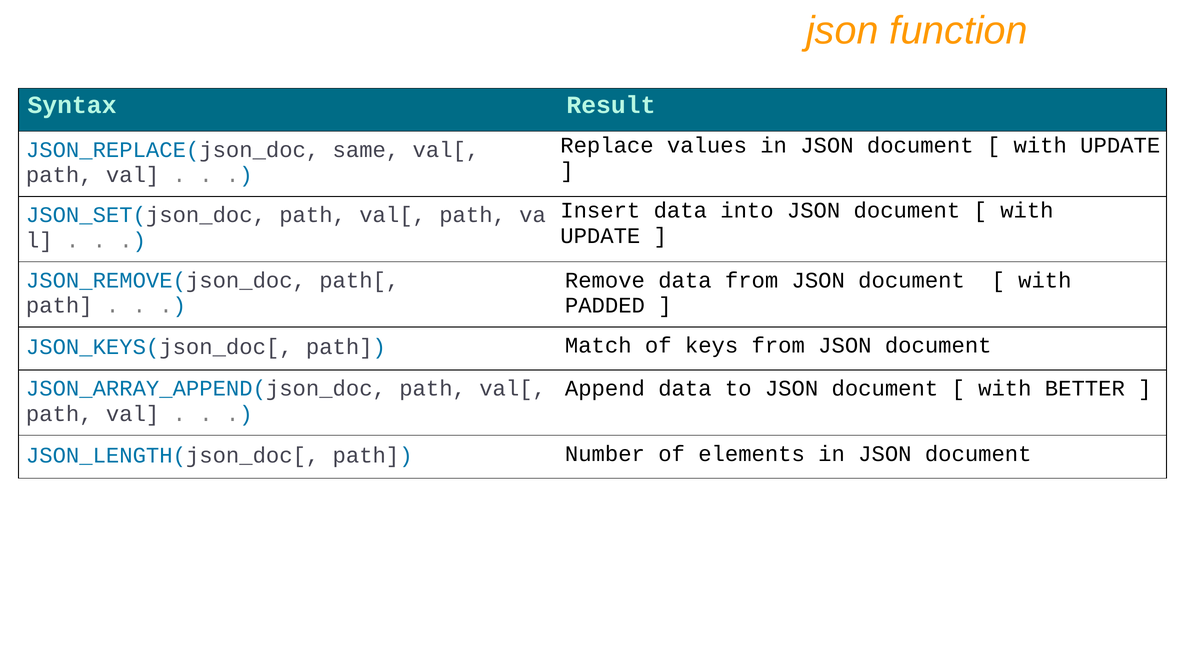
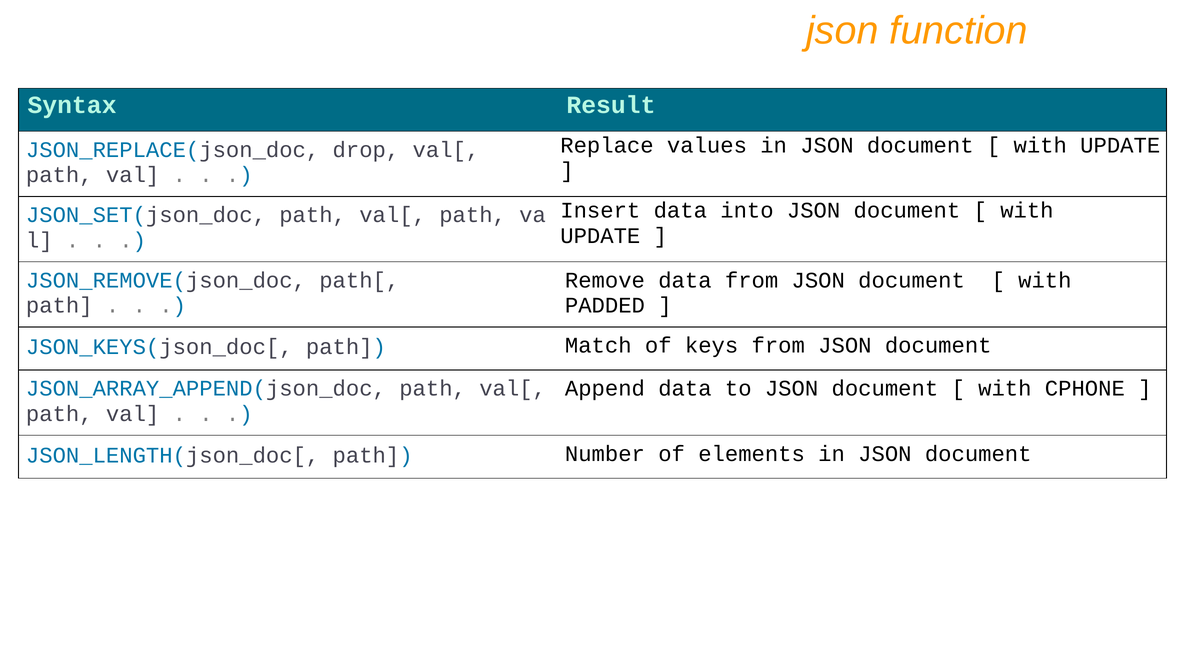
same: same -> drop (366, 150)
BETTER: BETTER -> CPHONE (1085, 388)
